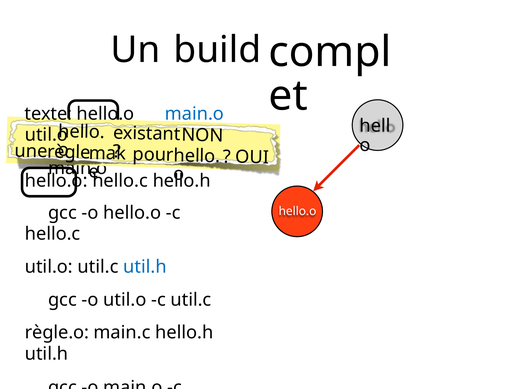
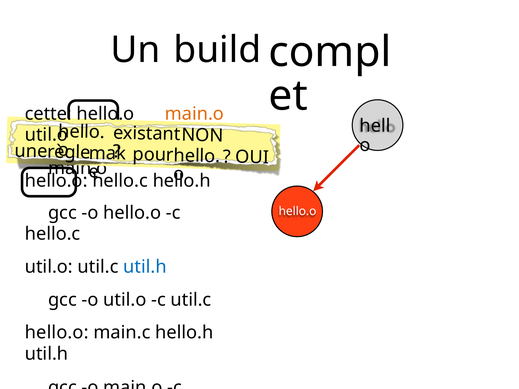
texte: texte -> cette (48, 114)
main.o colour: blue -> orange (194, 114)
règle.o: règle.o -> hello.o (57, 333)
